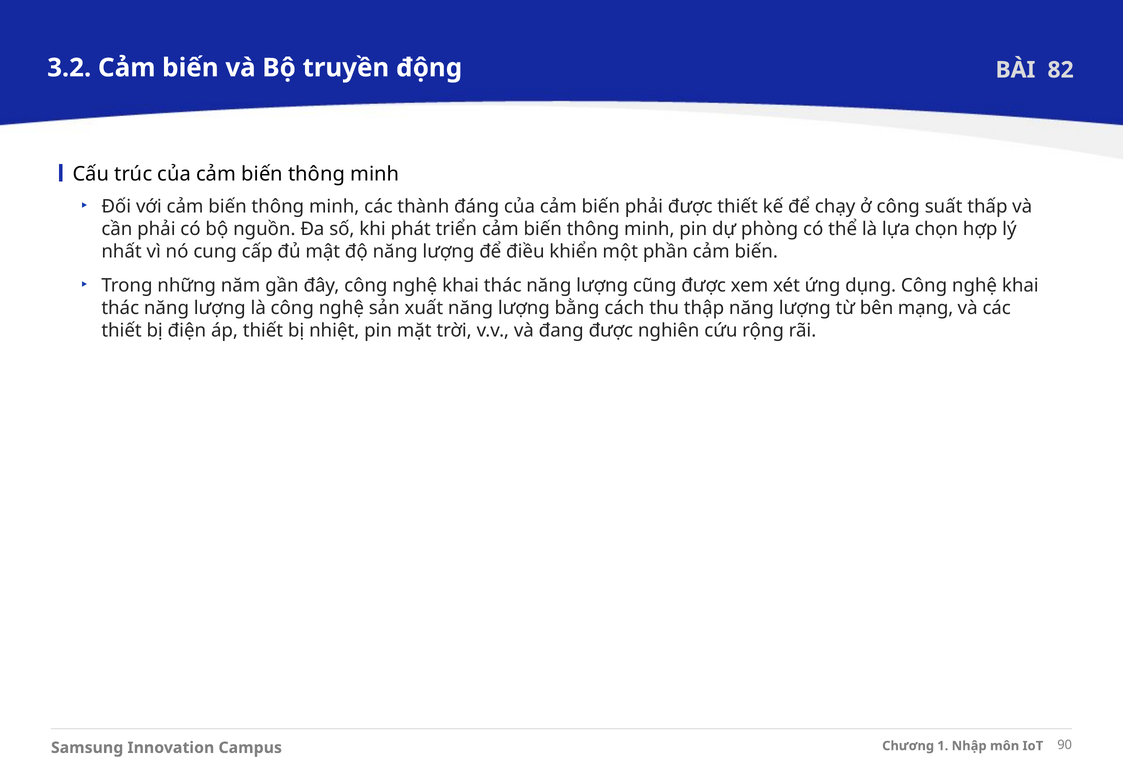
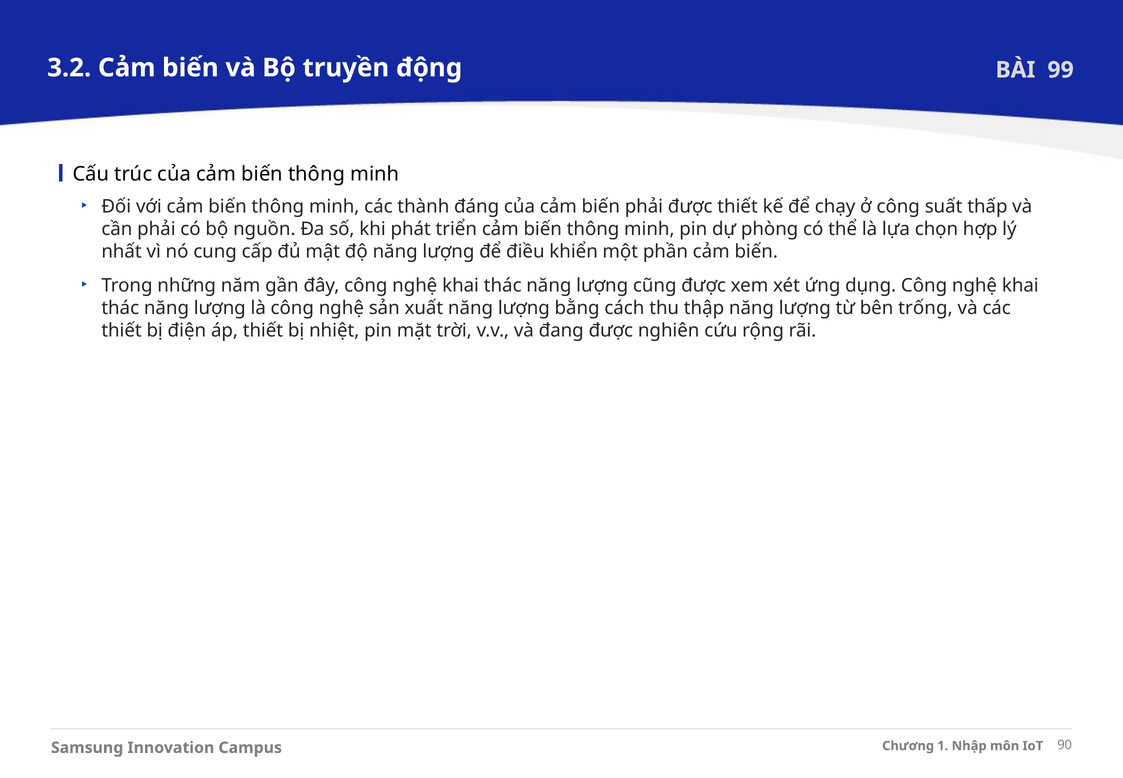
82: 82 -> 99 (1061, 70)
mạng: mạng -> trống (925, 308)
